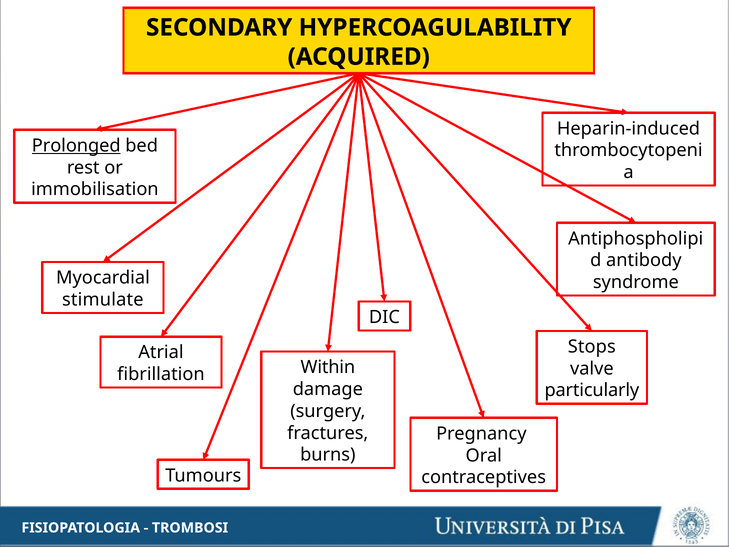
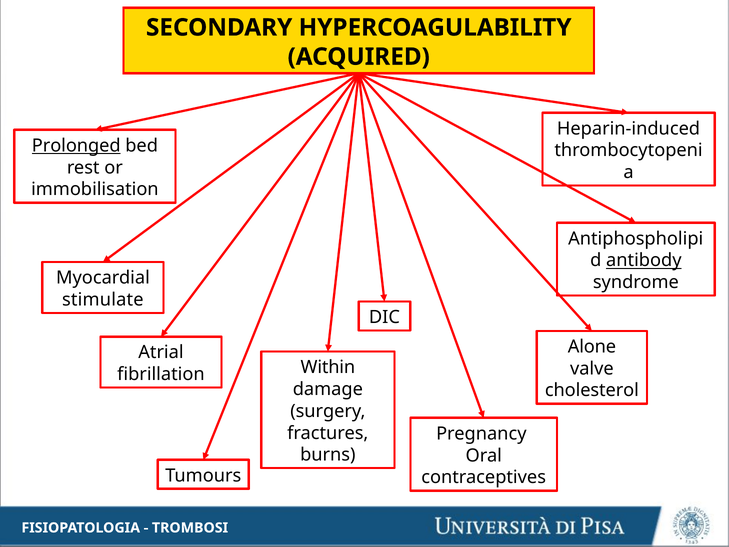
antibody underline: none -> present (644, 260)
Stops: Stops -> Alone (592, 347)
particularly: particularly -> cholesterol (592, 390)
